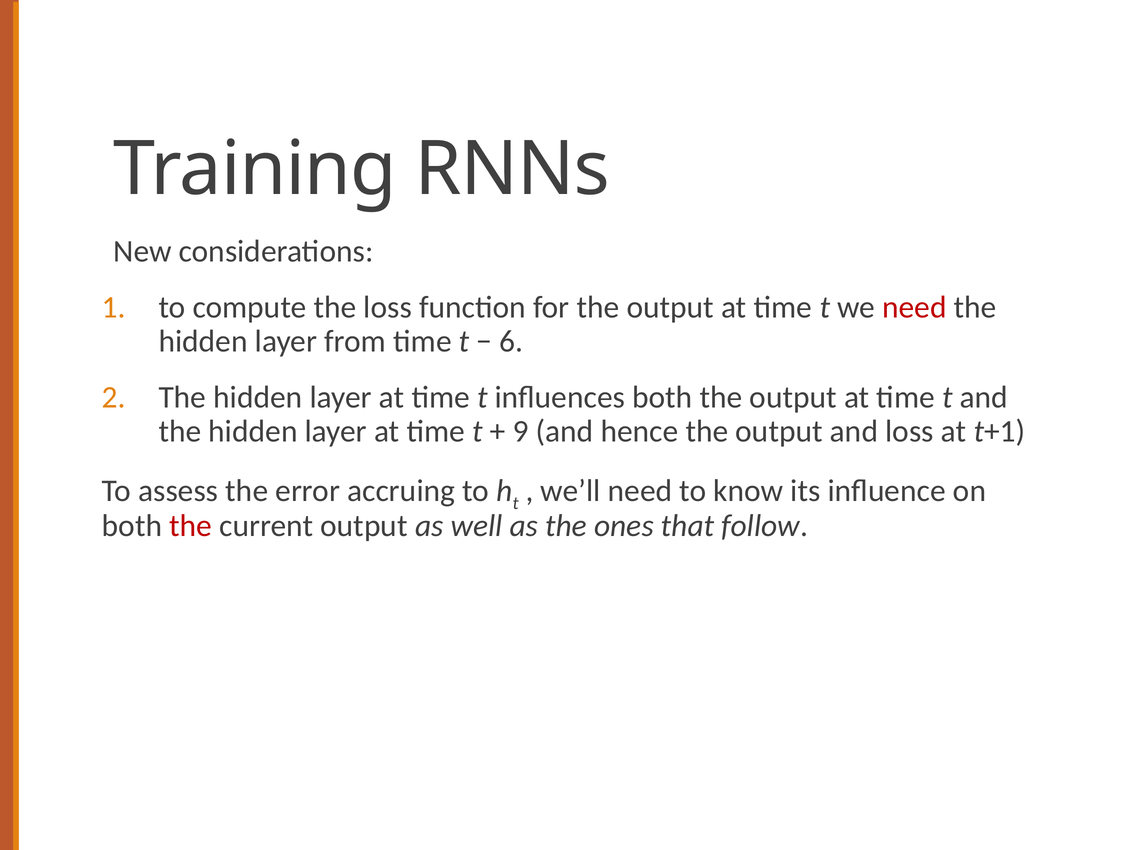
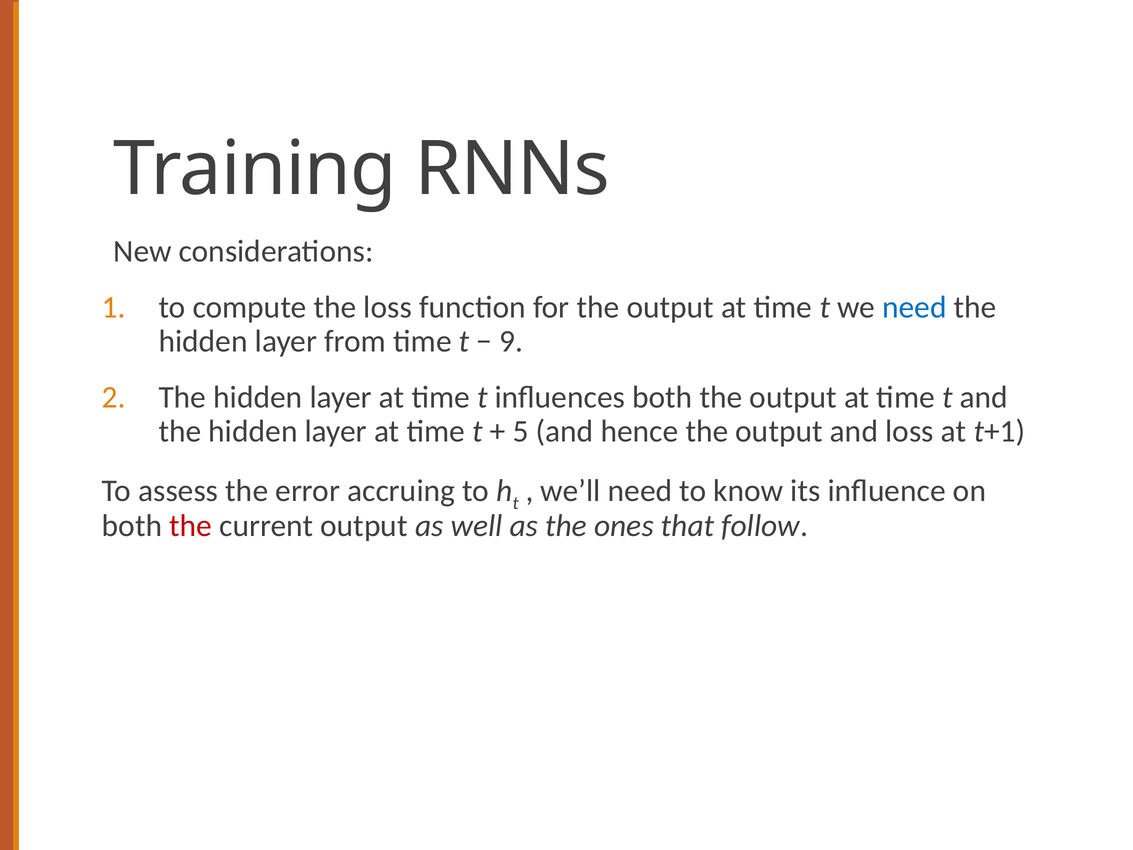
need colour: red -> blue (914, 307)
6: 6 -> 9 (511, 341)
9: 9 -> 5 (521, 431)
